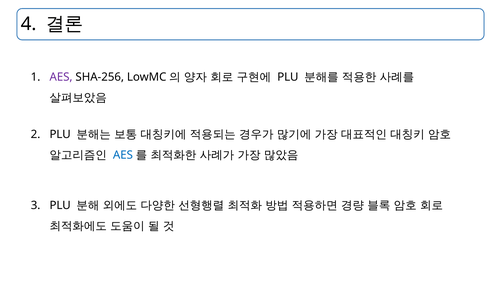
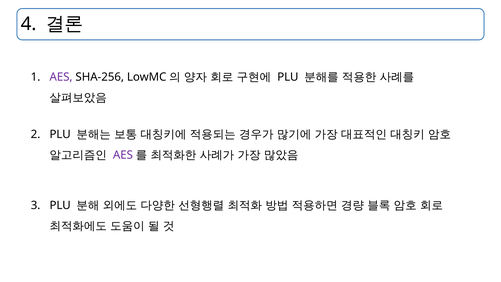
AES colour: blue -> purple (123, 155)
